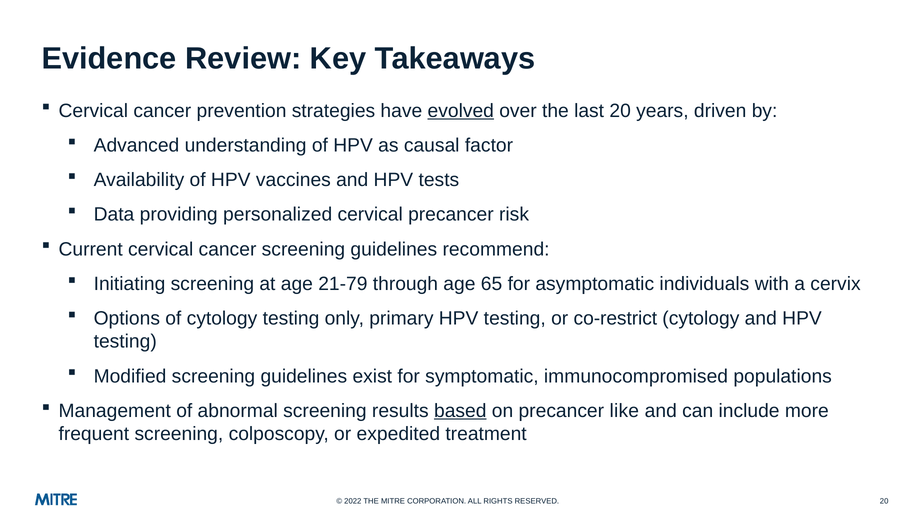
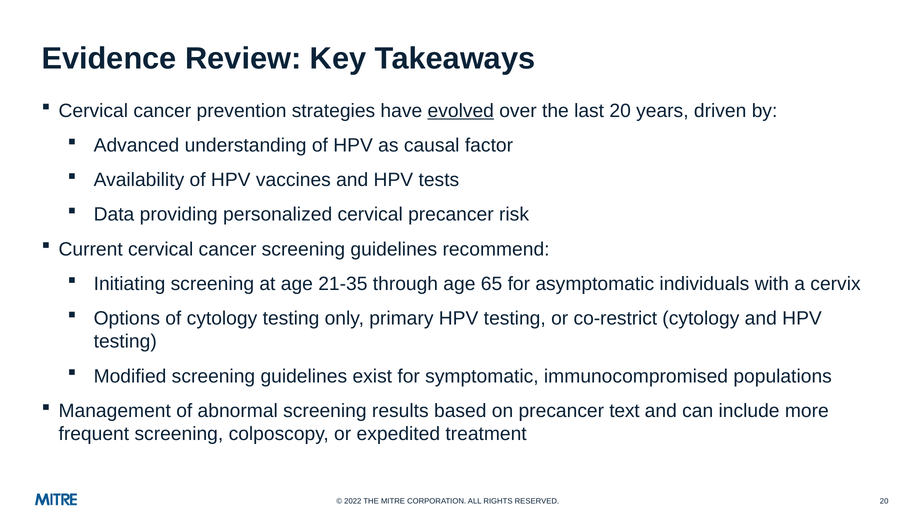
21-79: 21-79 -> 21-35 (343, 284)
based underline: present -> none (460, 411)
like: like -> text (624, 411)
